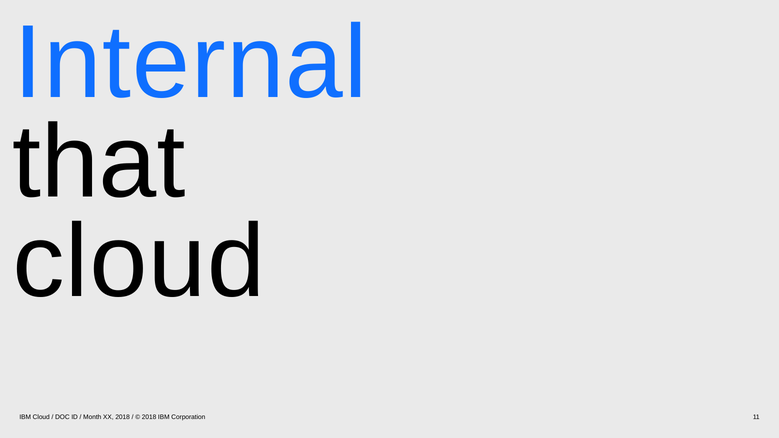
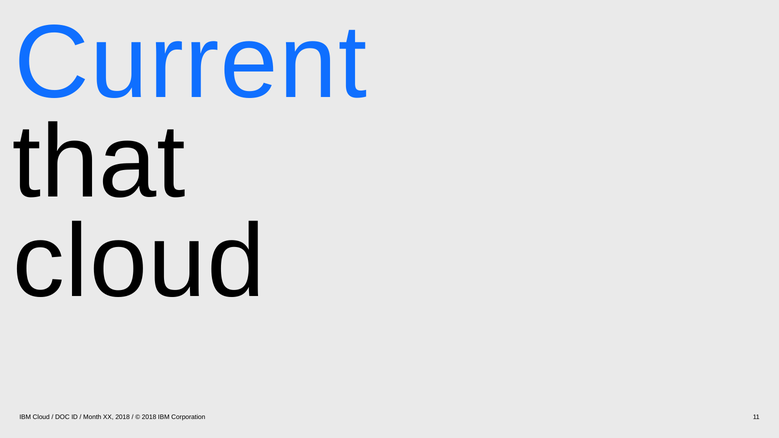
Internal: Internal -> Current (191, 63)
